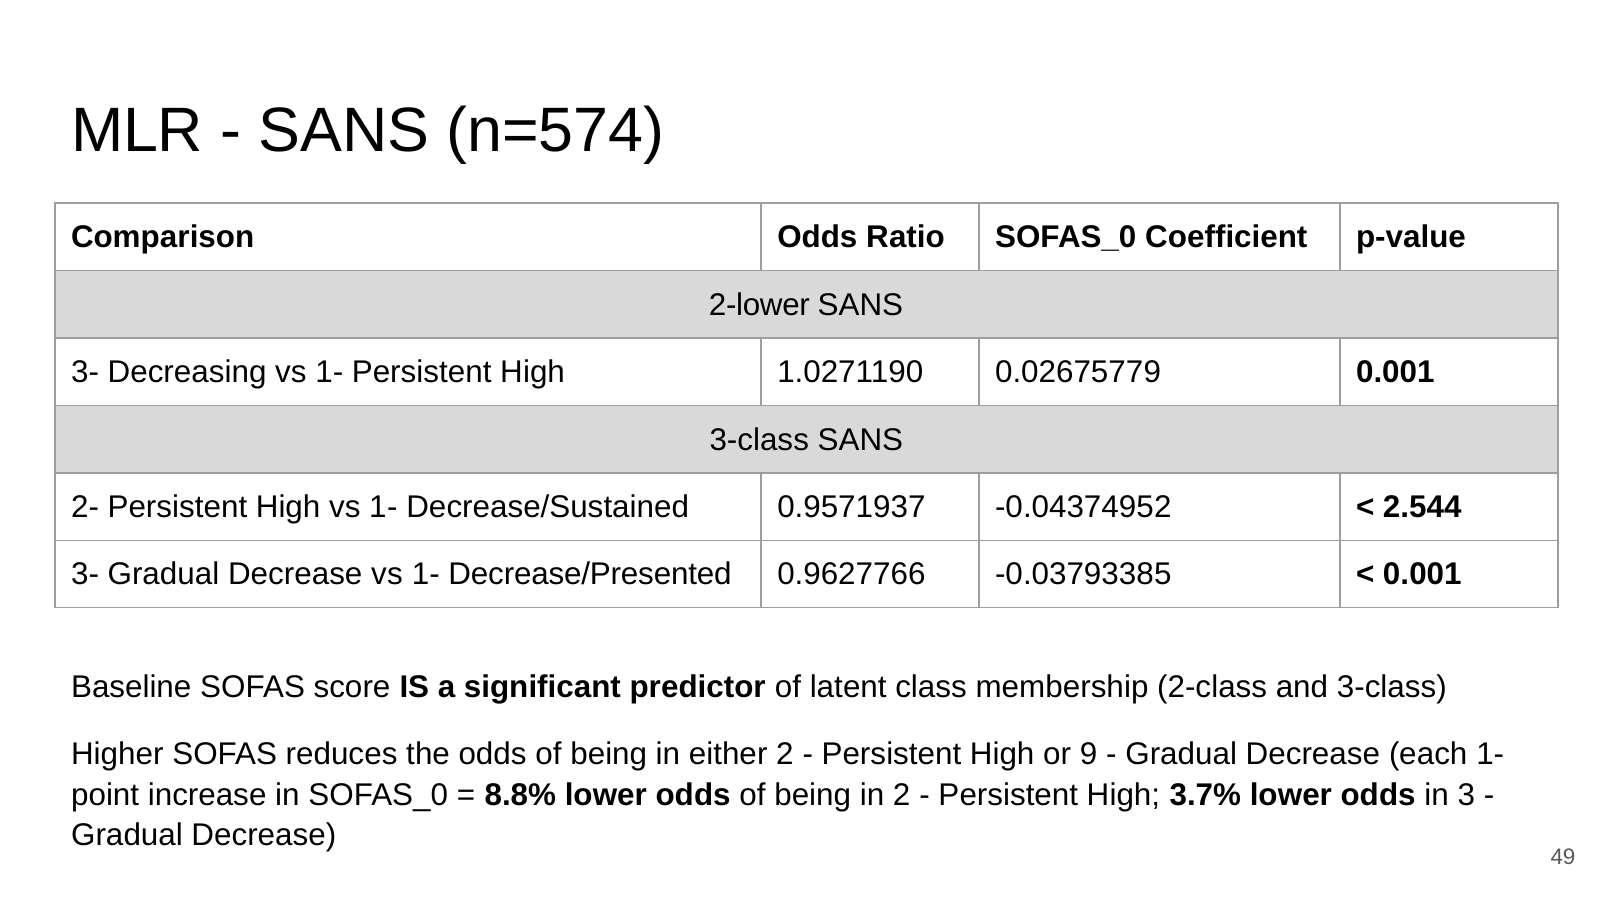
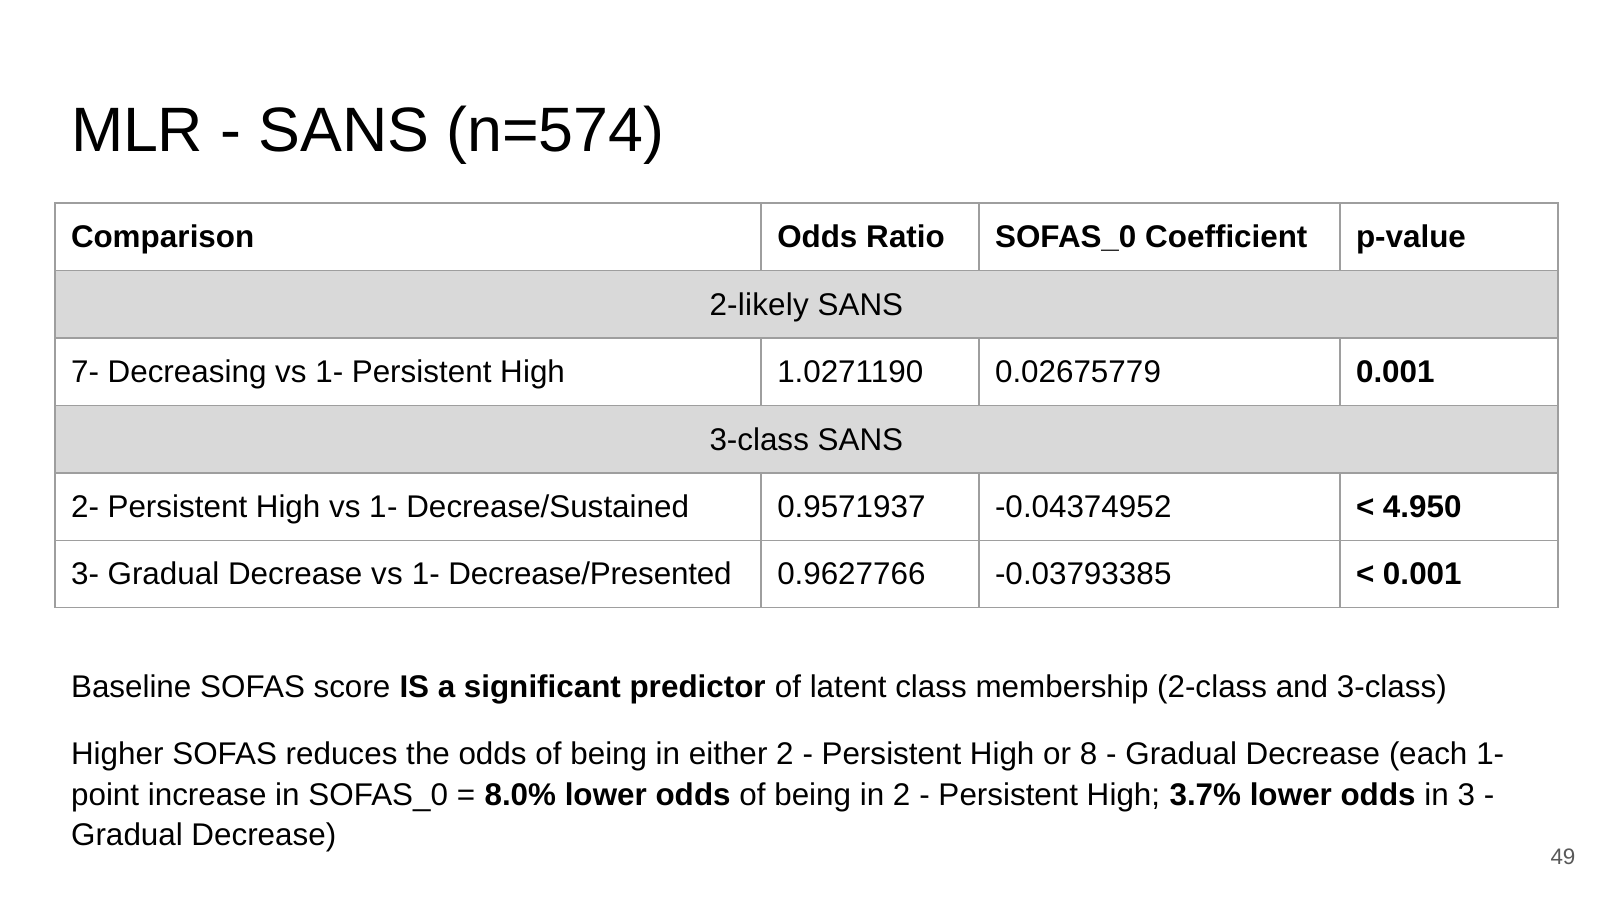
2-lower: 2-lower -> 2-likely (759, 305)
3-: 3- -> 7- (85, 372)
2.544: 2.544 -> 4.950 (1422, 507)
9: 9 -> 8 (1088, 755)
8.8%: 8.8% -> 8.0% (520, 795)
